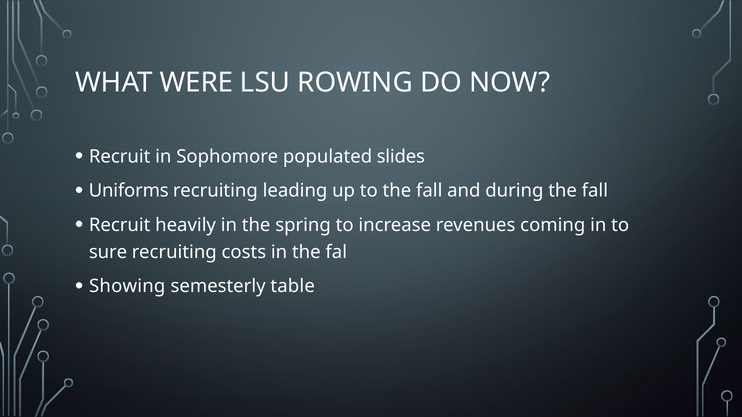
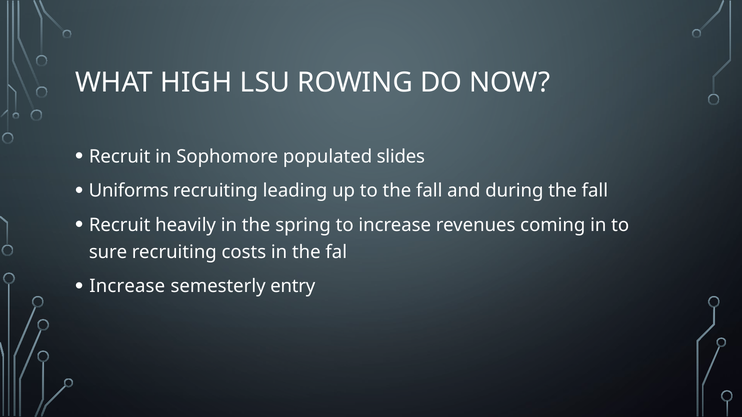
WERE: WERE -> HIGH (196, 82)
Showing: Showing -> Increase (127, 287)
table: table -> entry (293, 287)
